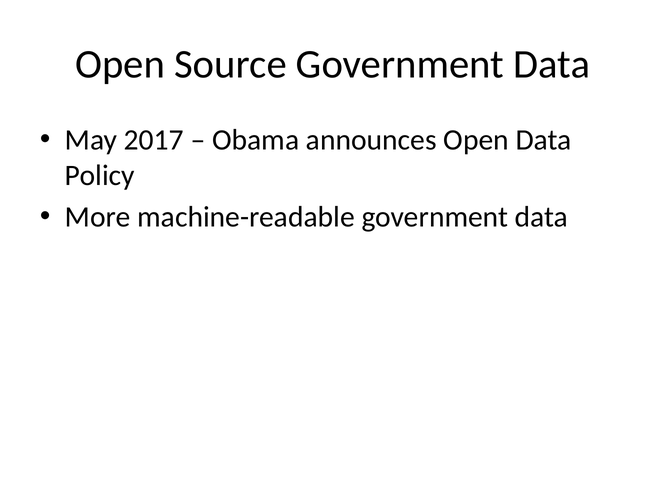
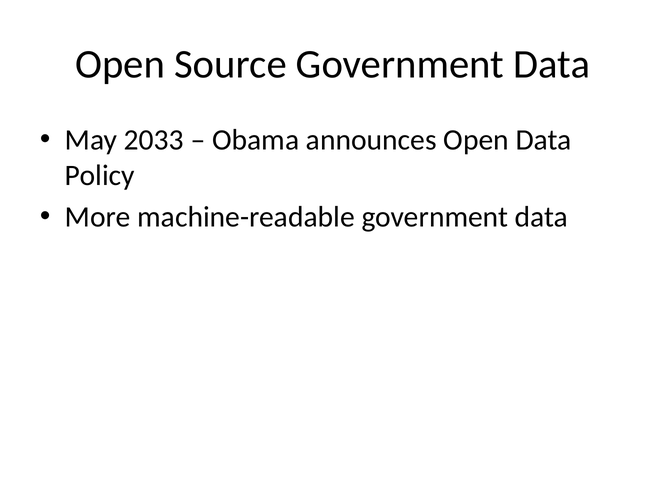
2017: 2017 -> 2033 (154, 140)
